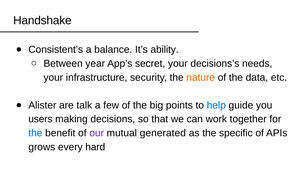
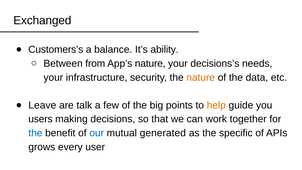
Handshake: Handshake -> Exchanged (42, 21)
Consistent’s: Consistent’s -> Customers’s (56, 50)
year: year -> from (95, 64)
App’s secret: secret -> nature (150, 64)
Alister: Alister -> Leave (42, 105)
help colour: blue -> orange (216, 105)
our colour: purple -> blue (97, 133)
hard: hard -> user (95, 147)
